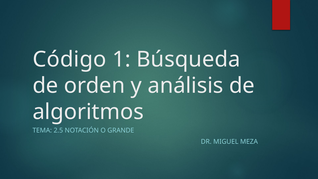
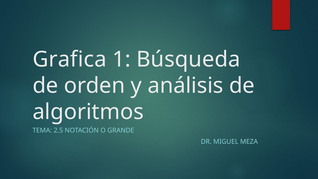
Código: Código -> Grafica (70, 59)
